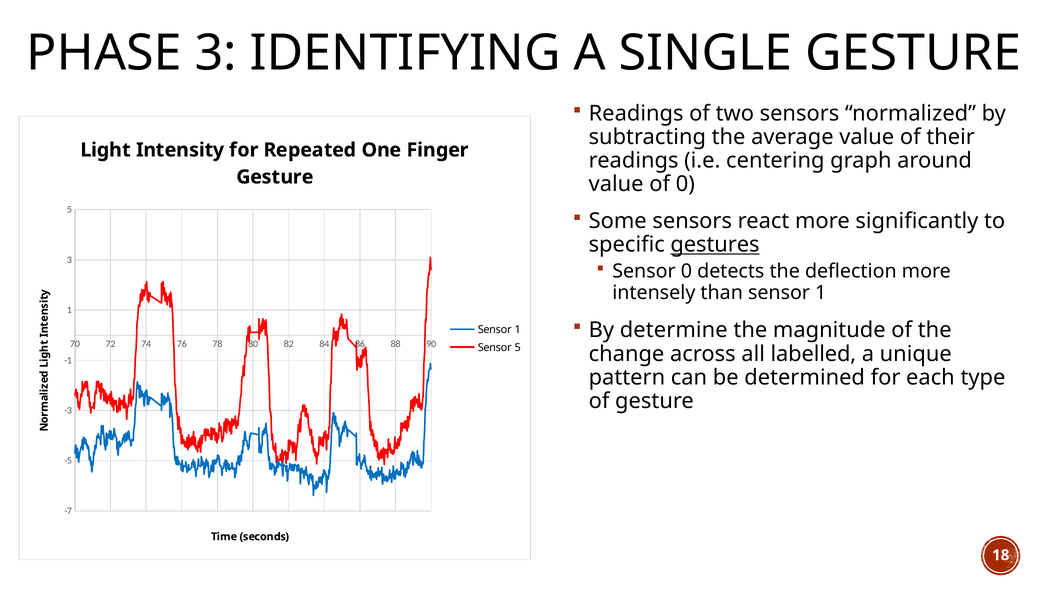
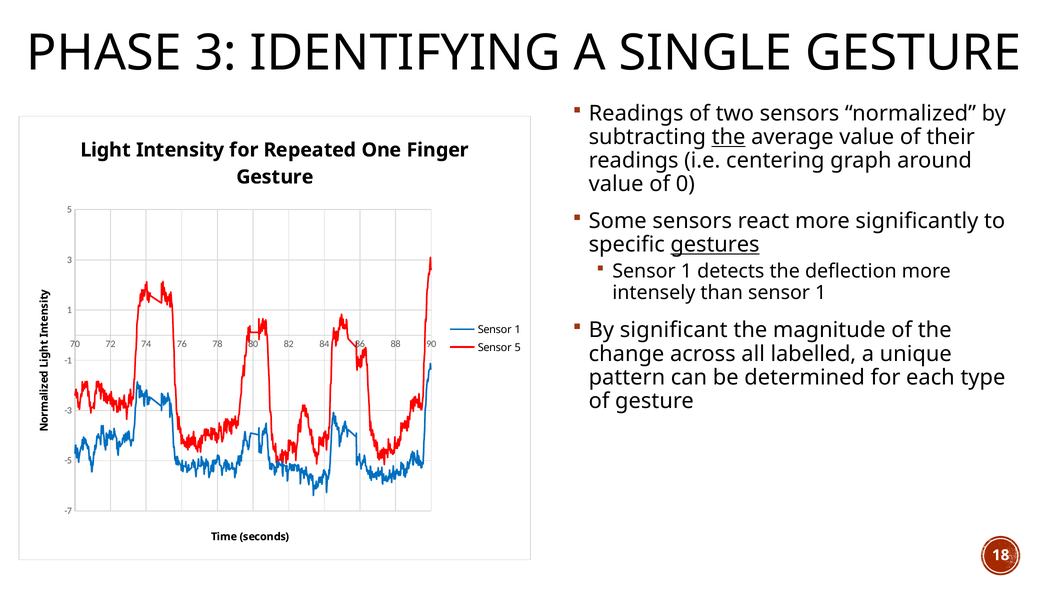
the underline: none -> present (729, 137)
0: 0 -> 1 (686, 271)
determine: determine -> significant (674, 330)
